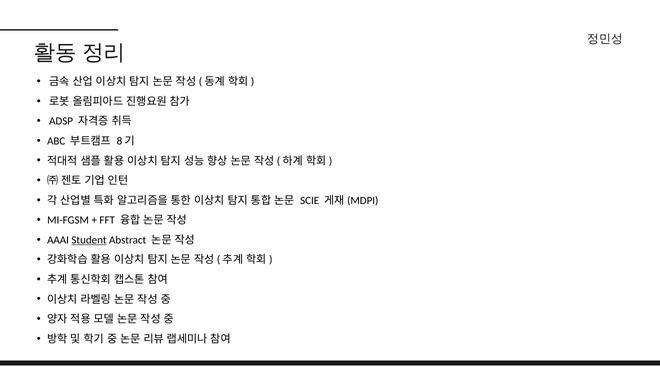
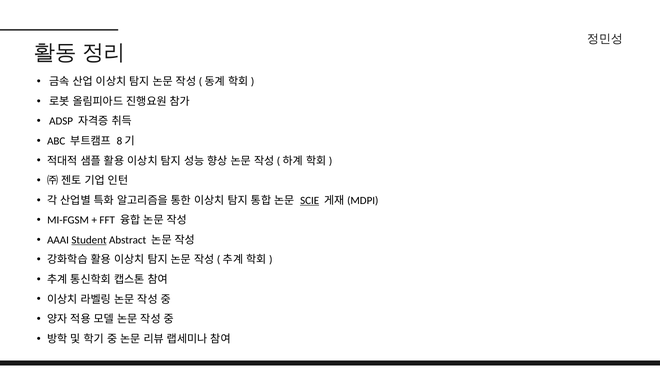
SCIE underline: none -> present (310, 201)
